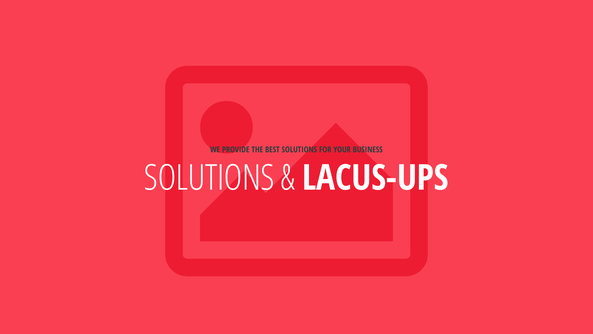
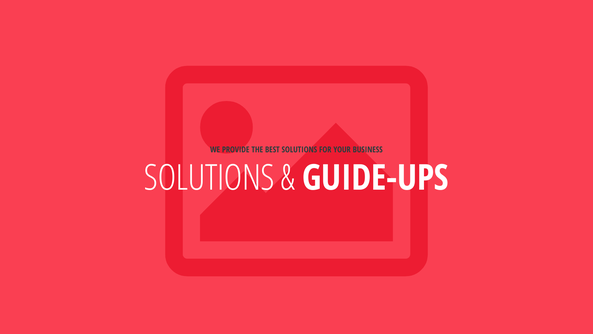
LACUS-UPS: LACUS-UPS -> GUIDE-UPS (375, 178)
